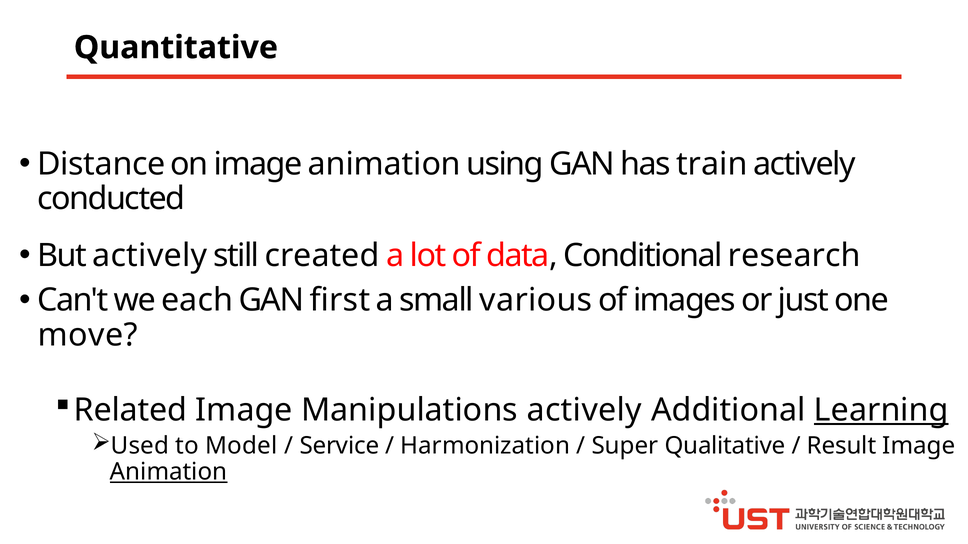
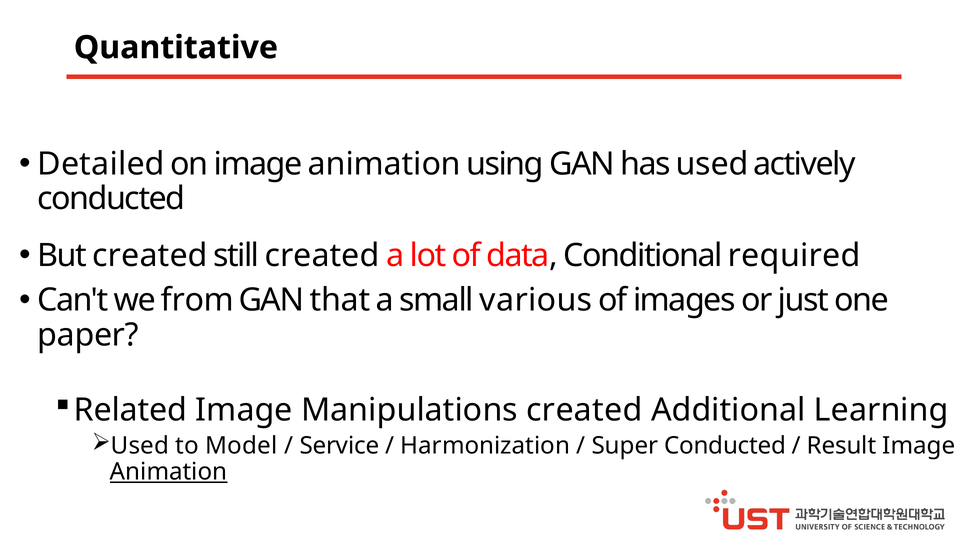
Distance: Distance -> Detailed (101, 164)
has train: train -> used (712, 164)
But actively: actively -> created (150, 256)
research: research -> required (794, 256)
each: each -> from (197, 300)
first: first -> that (340, 300)
move: move -> paper (88, 335)
Manipulations actively: actively -> created (584, 411)
Learning underline: present -> none (881, 411)
Super Qualitative: Qualitative -> Conducted (725, 446)
